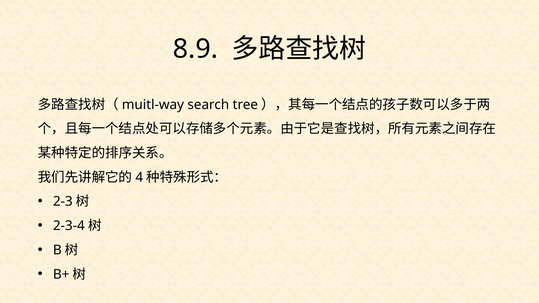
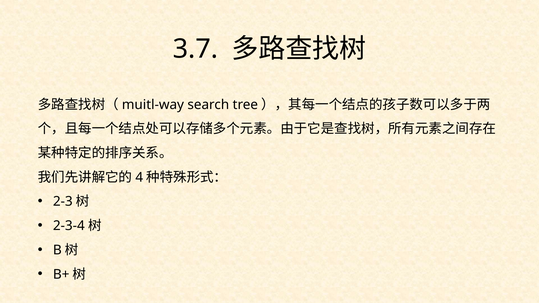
8.9: 8.9 -> 3.7 (195, 49)
